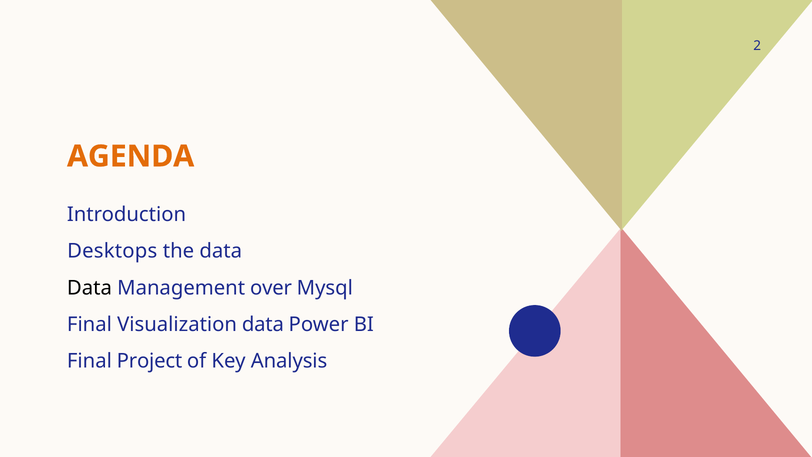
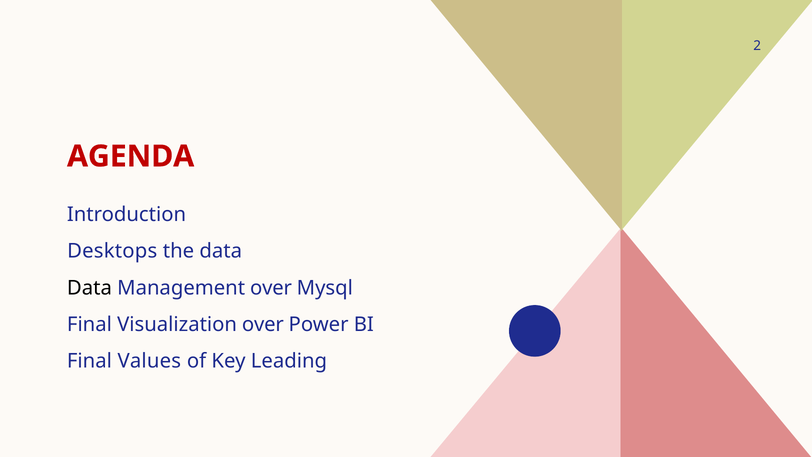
AGENDA colour: orange -> red (131, 156)
Visualization data: data -> over (263, 324)
Project: Project -> Values (149, 361)
Analysis: Analysis -> Leading (289, 361)
